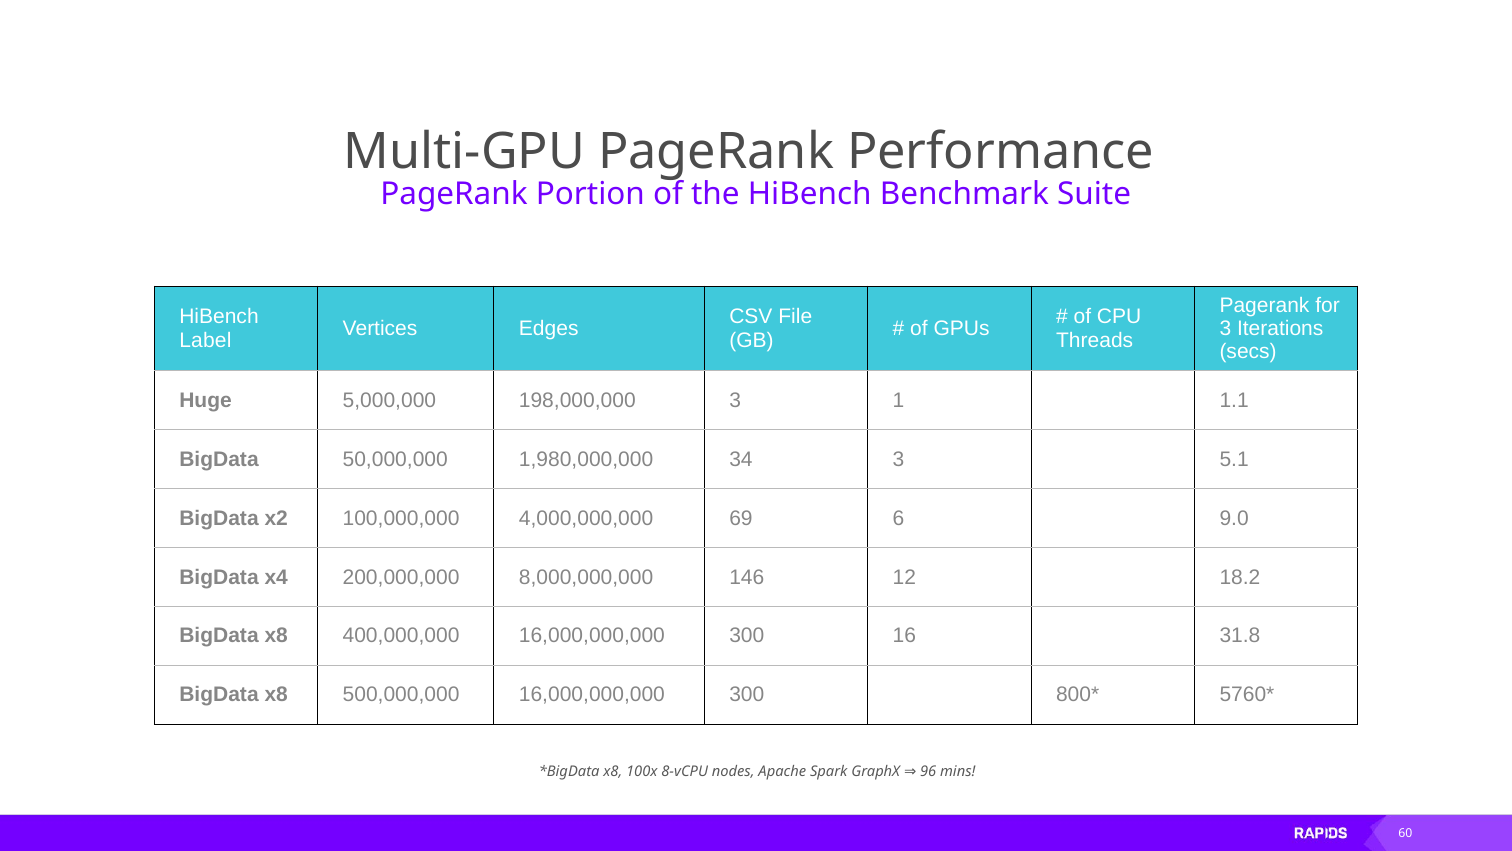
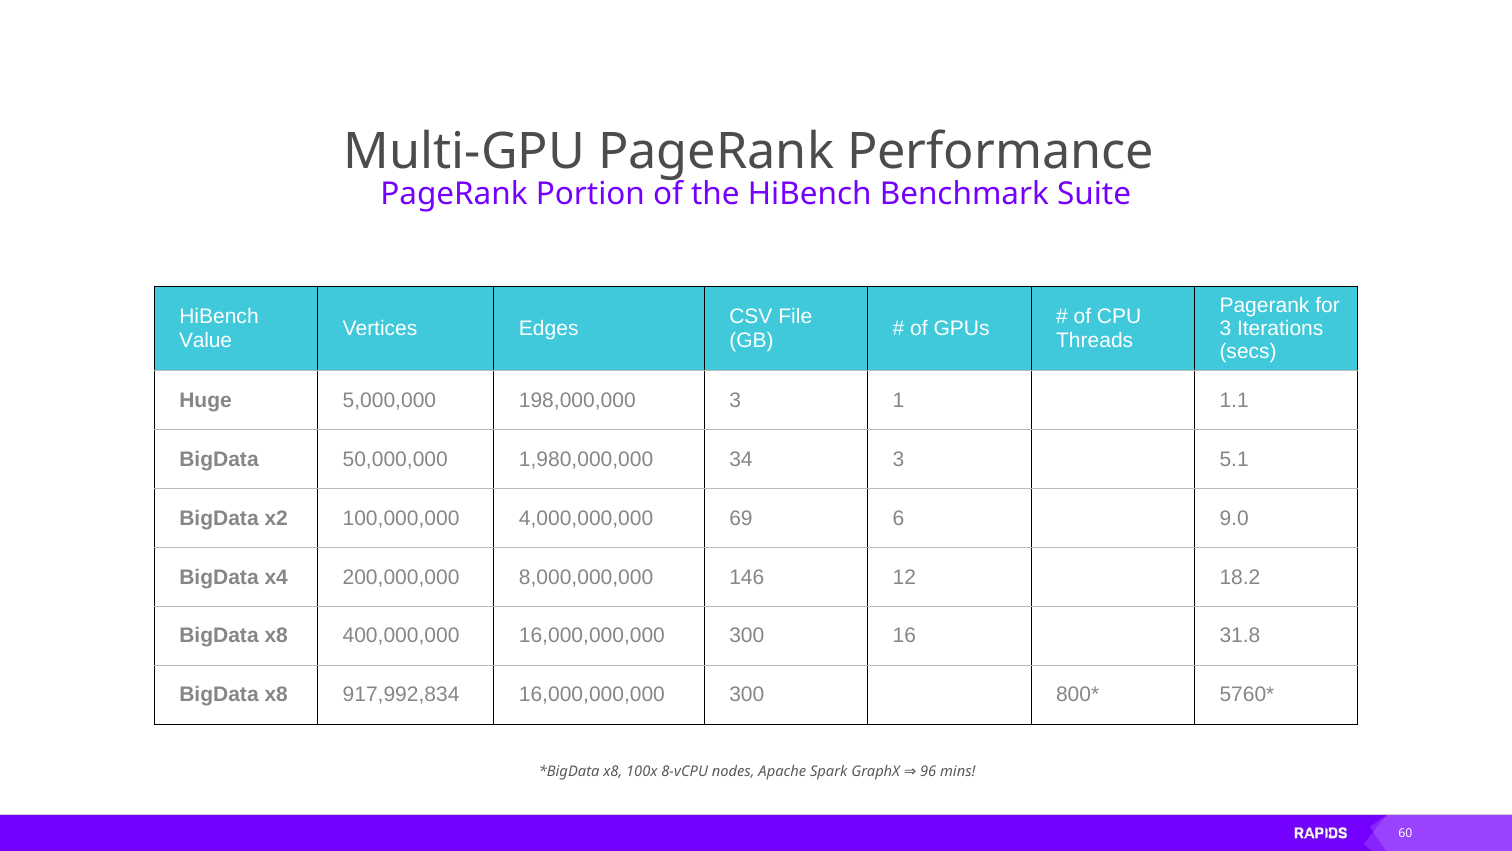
Label: Label -> Value (206, 340)
500,000,000: 500,000,000 -> 917,992,834 (401, 695)
